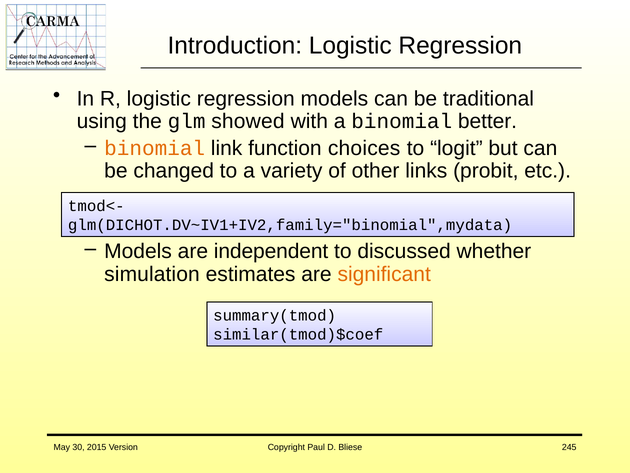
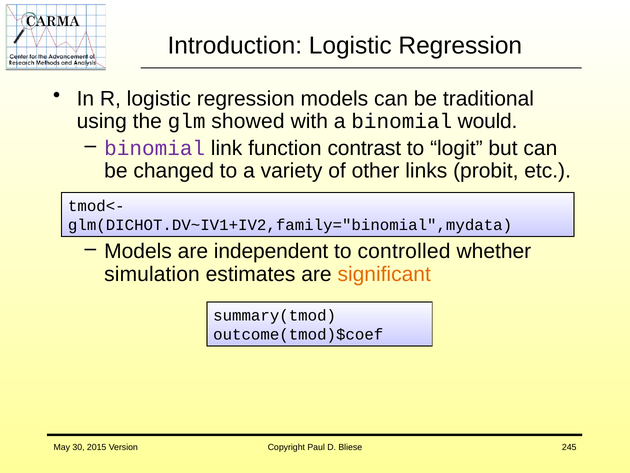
better: better -> would (488, 121)
binomial colour: orange -> purple (155, 148)
choices: choices -> contrast (364, 148)
discussed: discussed -> controlled (404, 251)
similar(tmod)$coef: similar(tmod)$coef -> outcome(tmod)$coef (298, 334)
